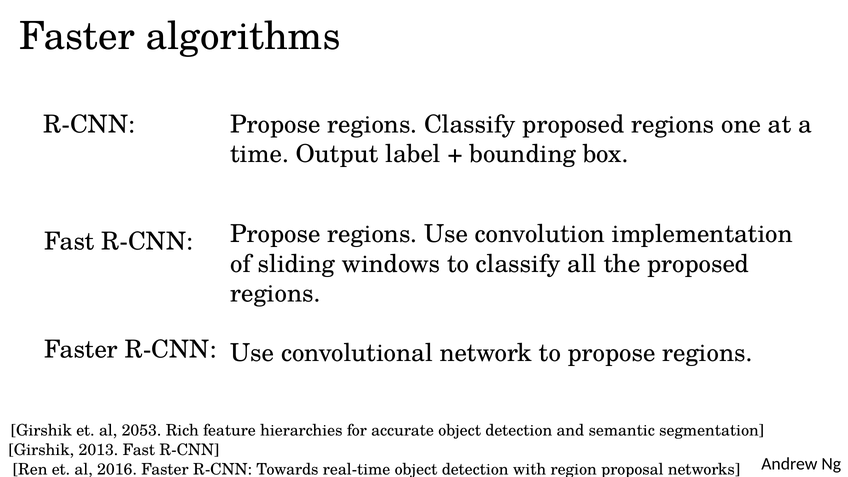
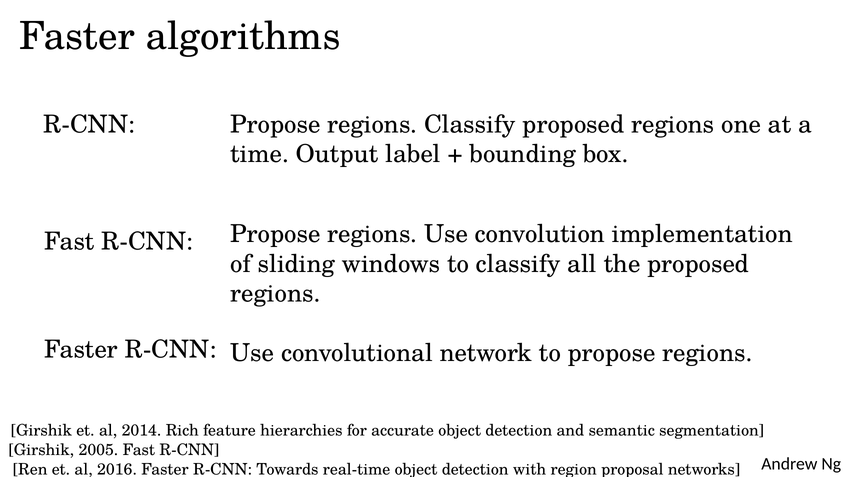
2053: 2053 -> 2014 (142, 430)
2013: 2013 -> 2005 (98, 450)
